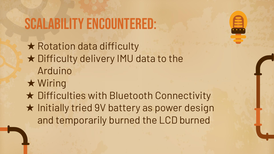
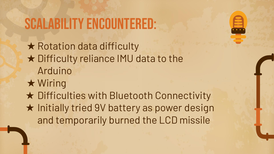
delivery: delivery -> reliance (97, 59)
LCD burned: burned -> missile (195, 120)
